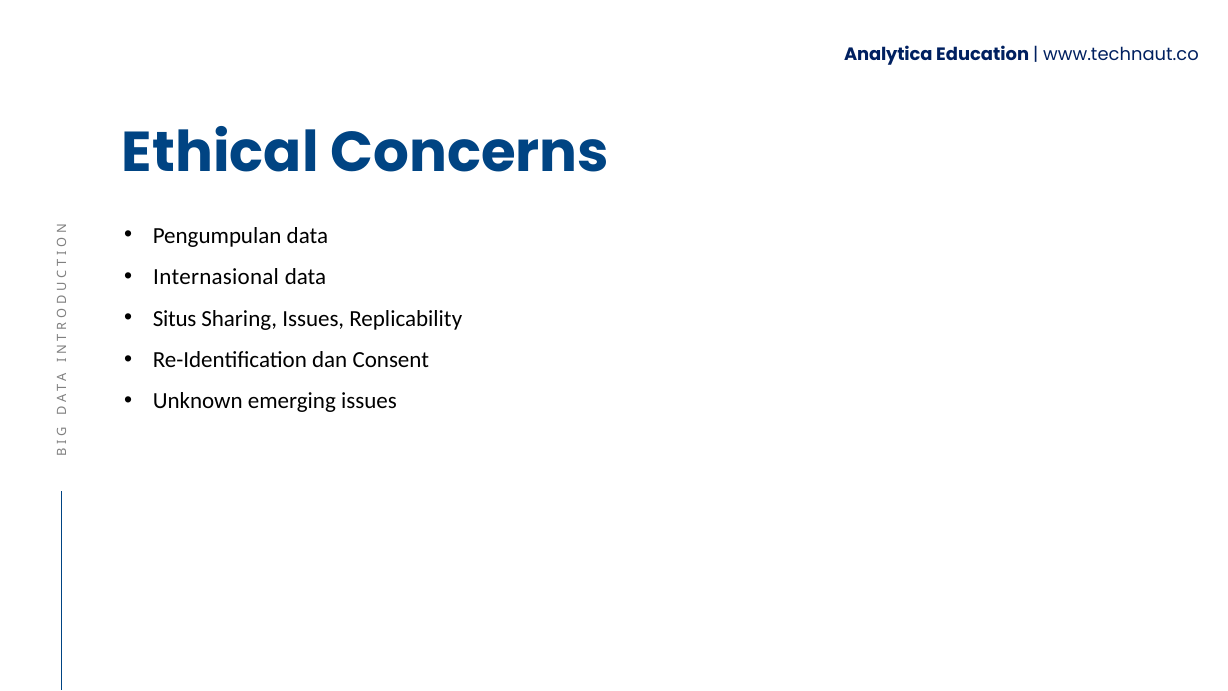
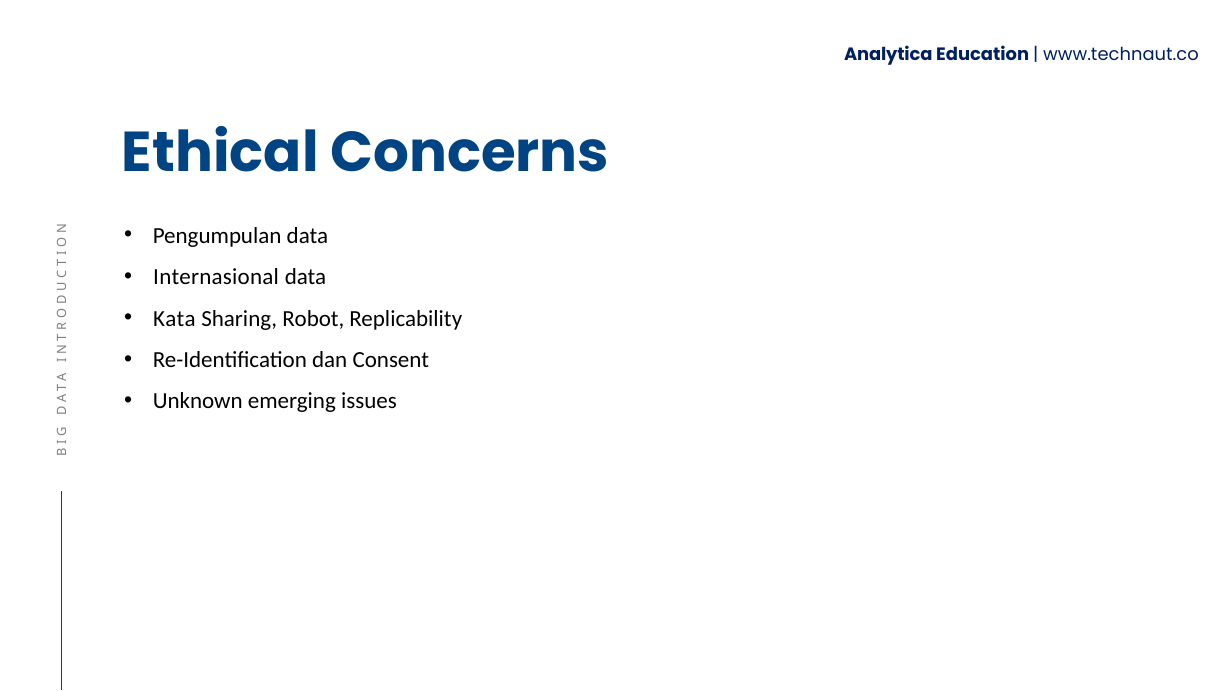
Situs: Situs -> Kata (174, 318)
Sharing Issues: Issues -> Robot (313, 318)
